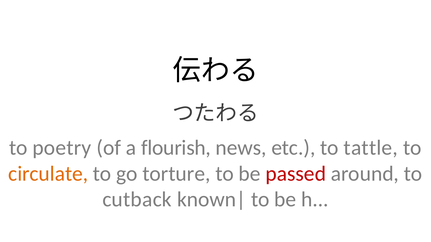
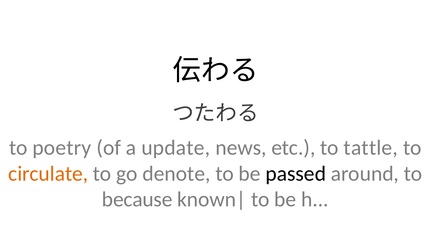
flourish: flourish -> update (176, 148)
torture: torture -> denote (176, 174)
passed colour: red -> black (296, 174)
cutback: cutback -> because (137, 200)
